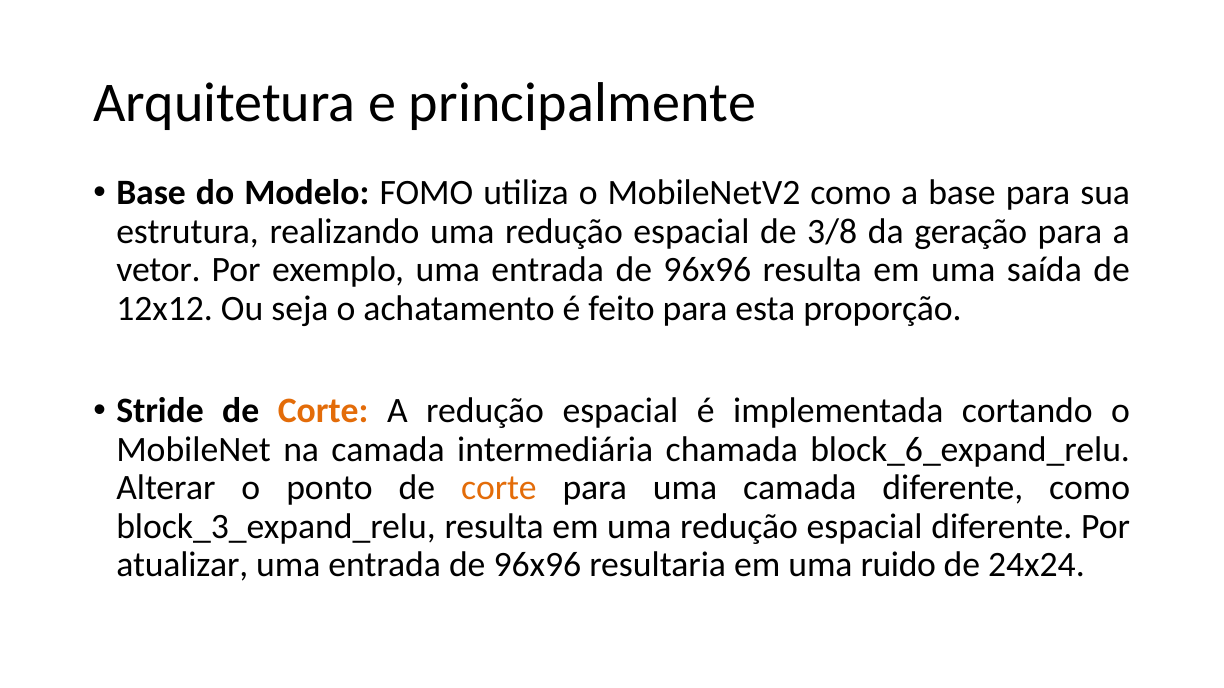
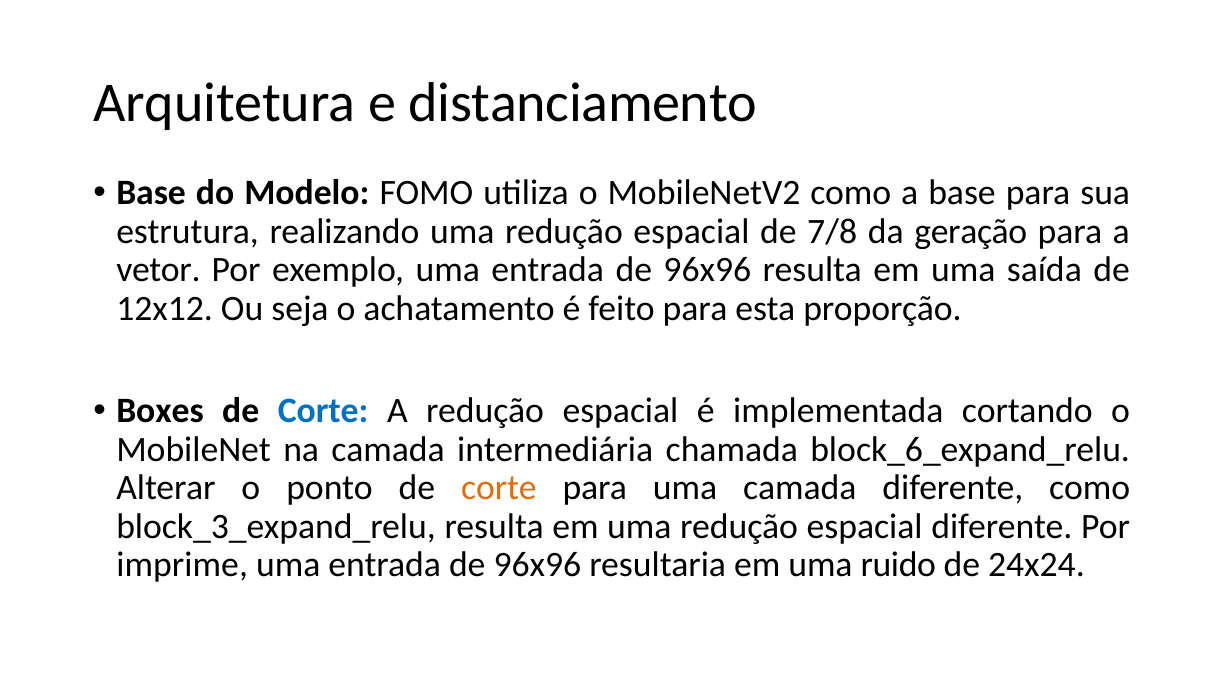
principalmente: principalmente -> distanciamento (583, 103)
3/8: 3/8 -> 7/8 (832, 232)
Stride: Stride -> Boxes (160, 411)
Corte colour: orange -> blue (323, 411)
atualizar: atualizar -> imprime (182, 565)
